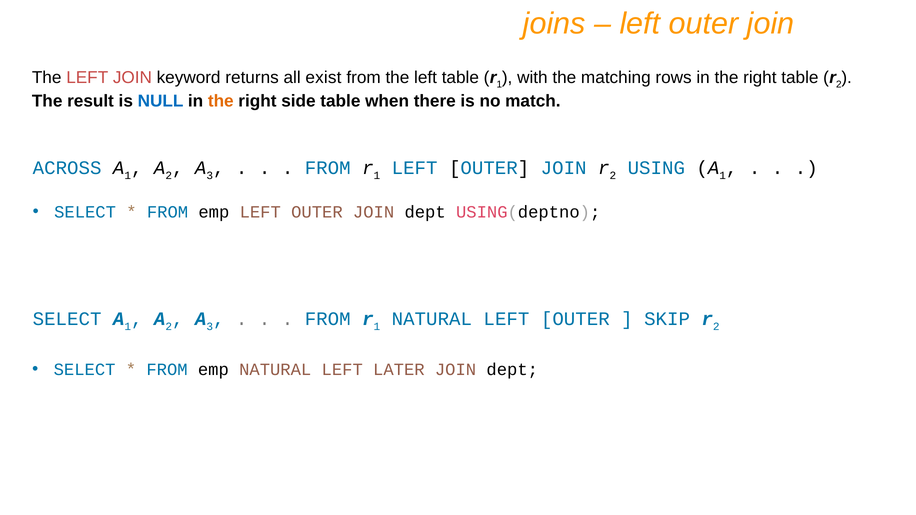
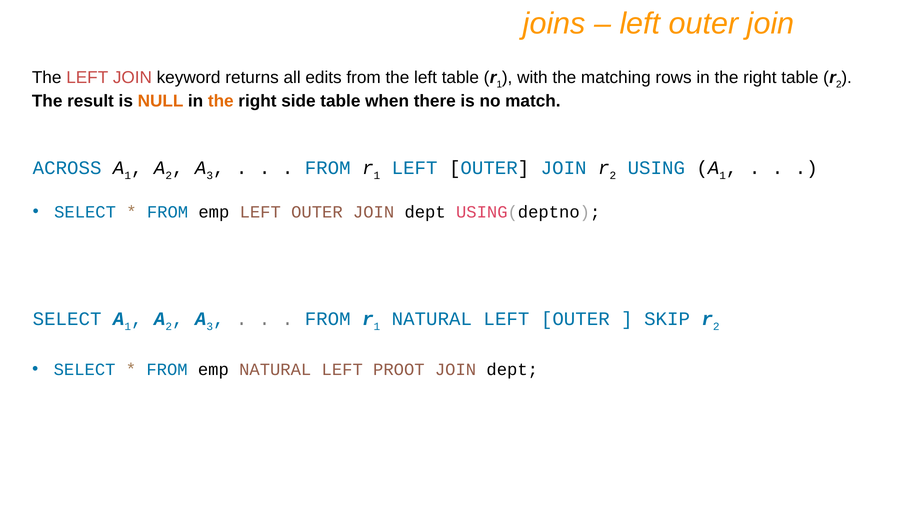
exist: exist -> edits (324, 78)
NULL colour: blue -> orange (161, 101)
LATER: LATER -> PROOT (399, 370)
